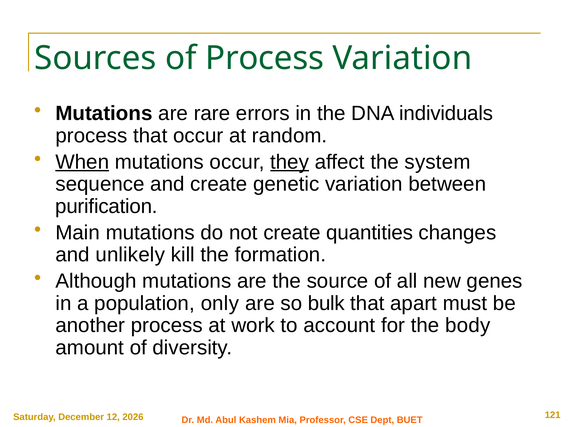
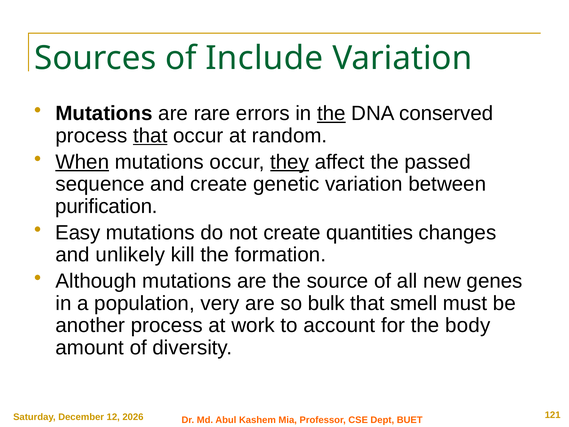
of Process: Process -> Include (264, 58)
the underline: none -> present (331, 113)
individuals: individuals -> conserved (446, 113)
that underline: none -> present (150, 136)
system: system -> passed (438, 162)
Main: Main -> Easy (78, 232)
only: only -> very (220, 303)
apart: apart -> smell (414, 303)
